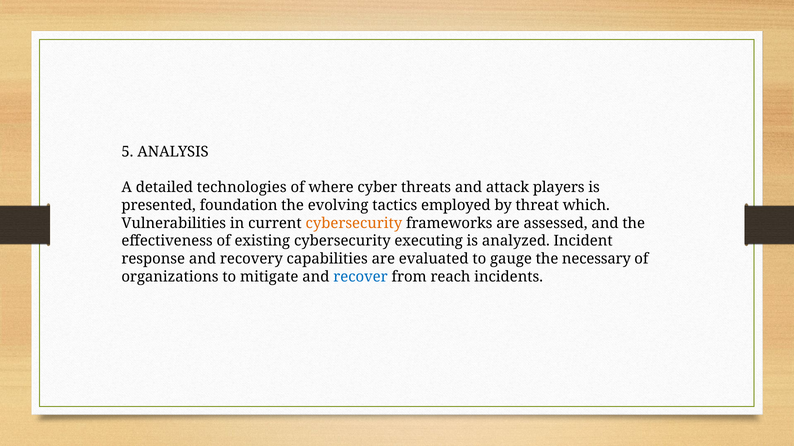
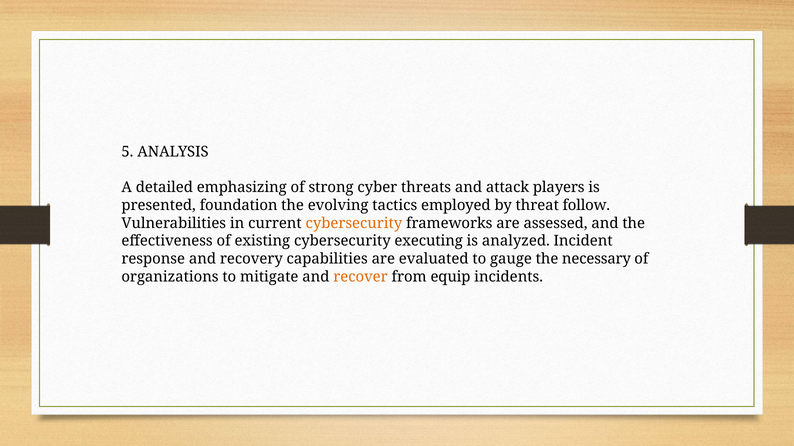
technologies: technologies -> emphasizing (242, 188)
where: where -> strong (331, 188)
which: which -> follow (586, 206)
recover colour: blue -> orange (361, 277)
reach: reach -> equip (451, 277)
